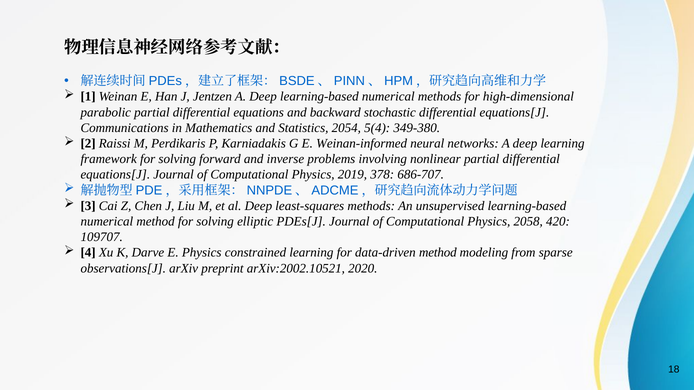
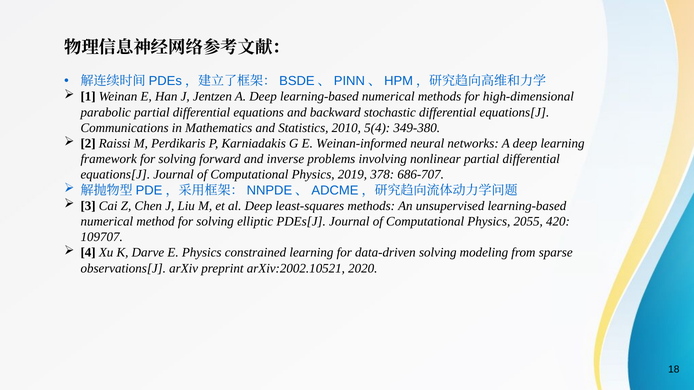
2054: 2054 -> 2010 (346, 128)
2058: 2058 -> 2055 (528, 222)
data-driven method: method -> solving (438, 253)
